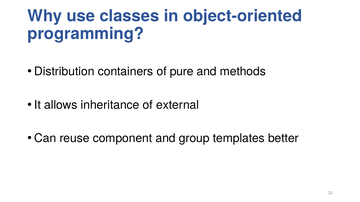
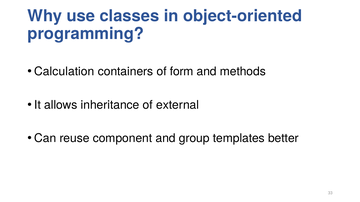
Distribution: Distribution -> Calculation (64, 72)
pure: pure -> form (182, 72)
